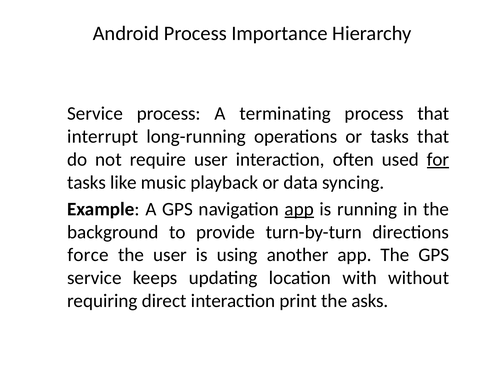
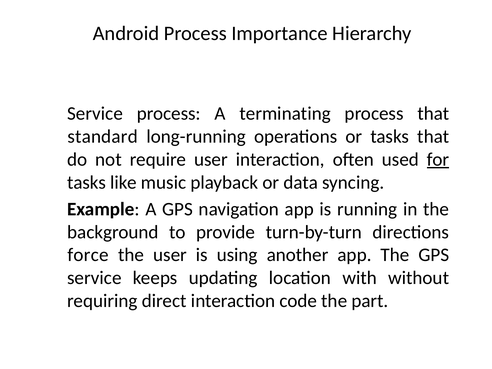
interrupt: interrupt -> standard (103, 137)
app underline: present -> none (299, 209)
print: print -> code (298, 301)
asks: asks -> part (370, 301)
